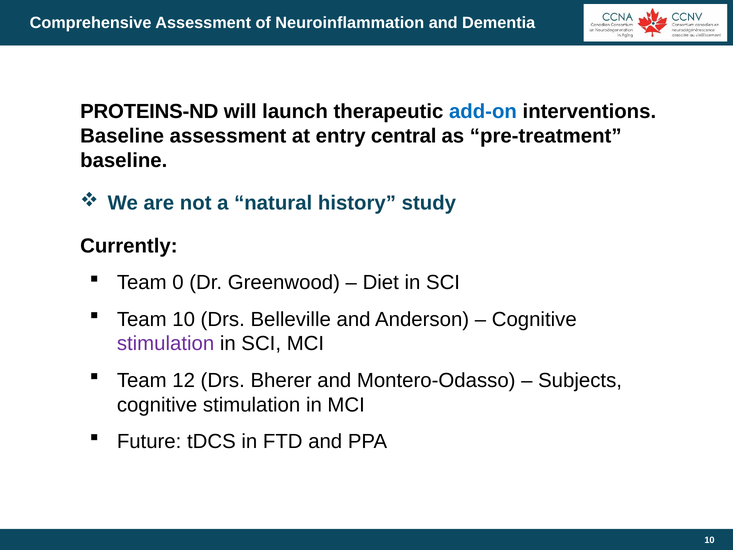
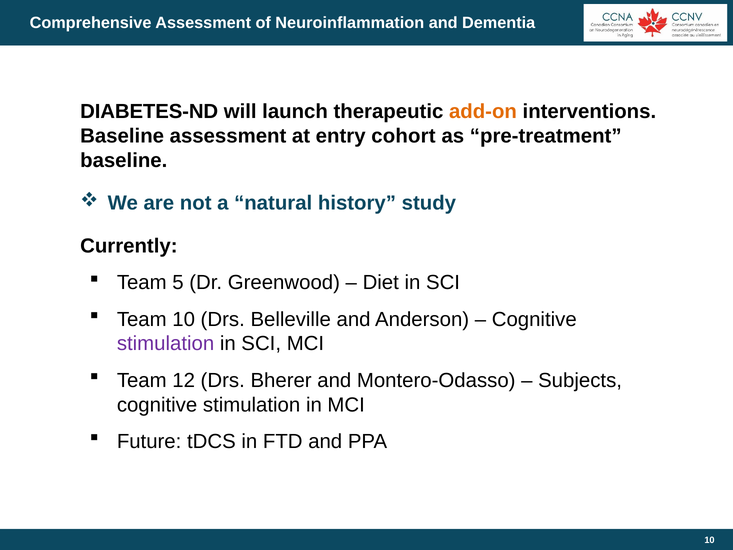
PROTEINS-ND: PROTEINS-ND -> DIABETES-ND (149, 111)
add-on colour: blue -> orange (483, 111)
central: central -> cohort (403, 136)
0: 0 -> 5 (178, 283)
